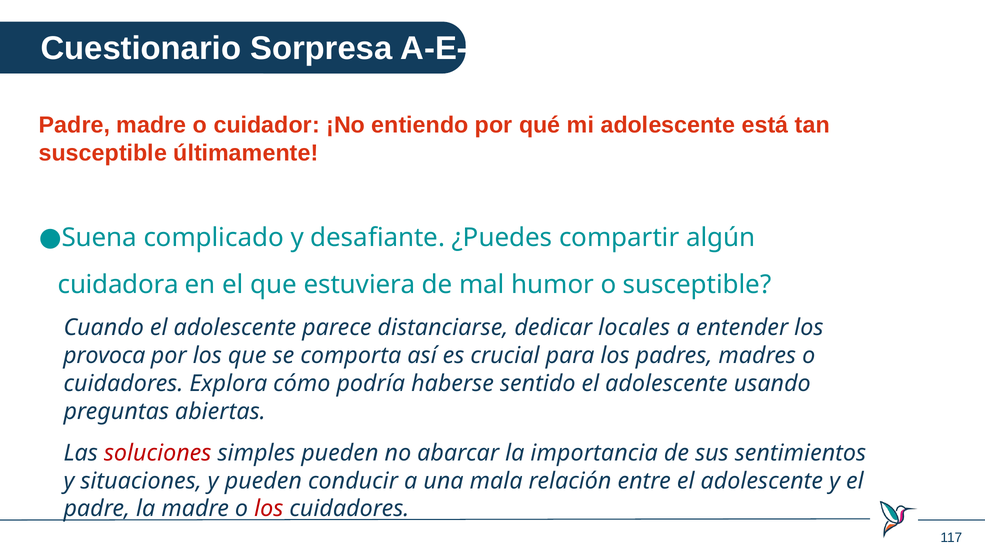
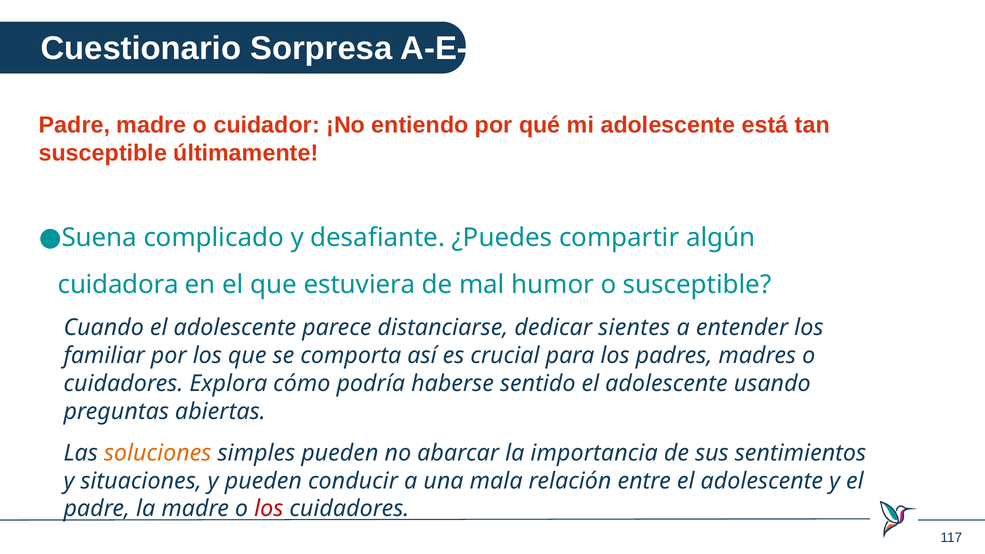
locales: locales -> sientes (634, 328)
provoca: provoca -> familiar (104, 356)
soluciones colour: red -> orange (158, 453)
